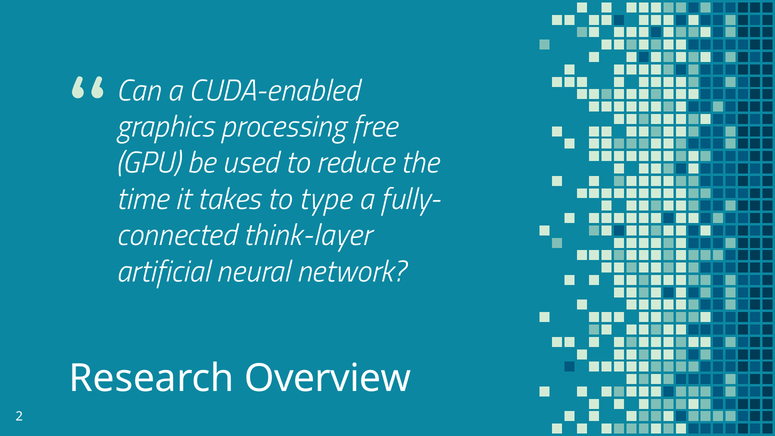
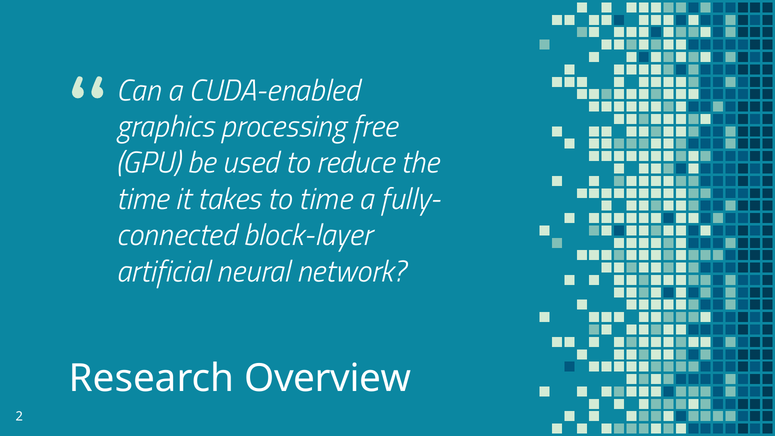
to type: type -> time (325, 199)
think-layer: think-layer -> block-layer (308, 235)
